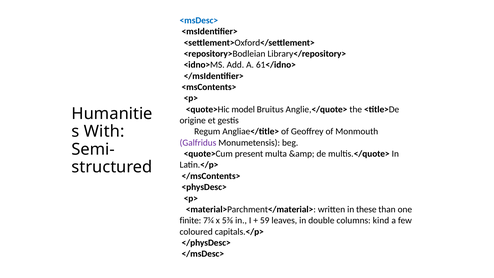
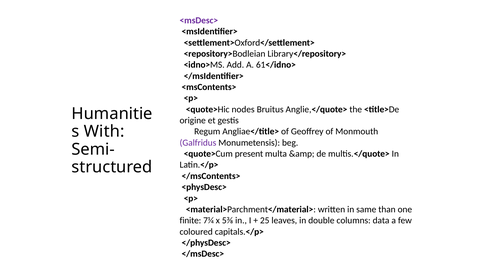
<msDesc> colour: blue -> purple (199, 20)
model: model -> nodes (243, 109)
these: these -> same (366, 209)
59: 59 -> 25 (265, 220)
kind: kind -> data (381, 220)
